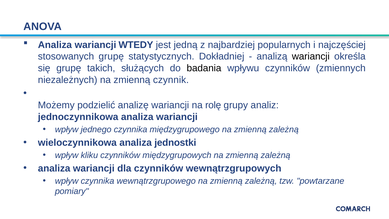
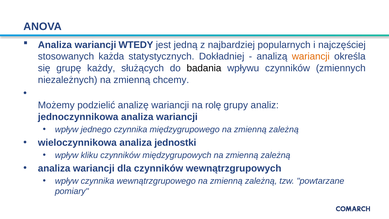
stosowanych grupę: grupę -> każda (111, 56)
wariancji colour: black -> orange (311, 56)
takich: takich -> każdy (101, 68)
czynnik: czynnik -> chcemy (171, 80)
